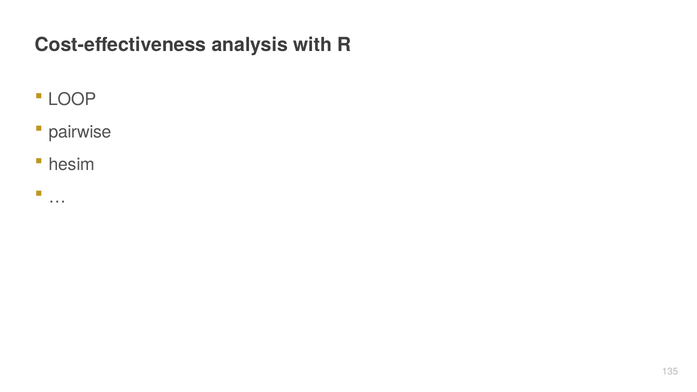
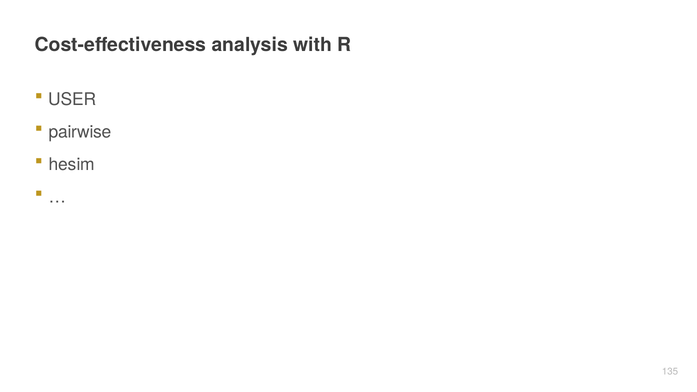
LOOP: LOOP -> USER (72, 99)
